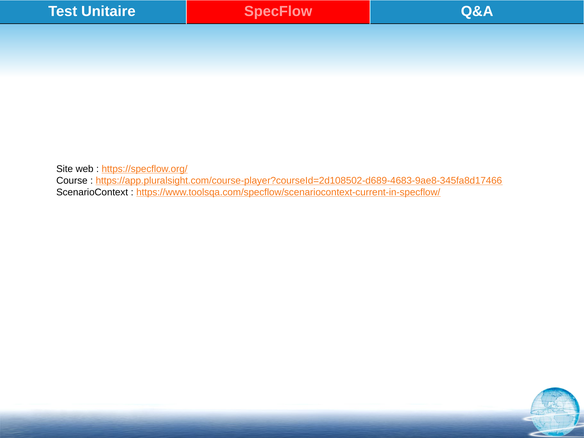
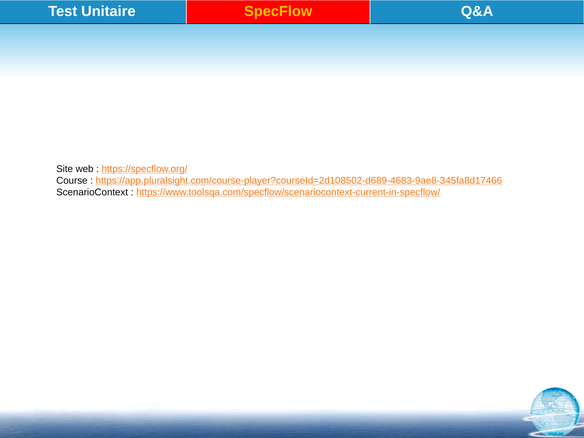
SpecFlow colour: pink -> yellow (278, 11)
